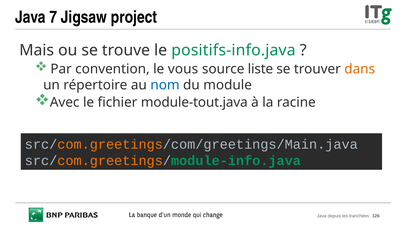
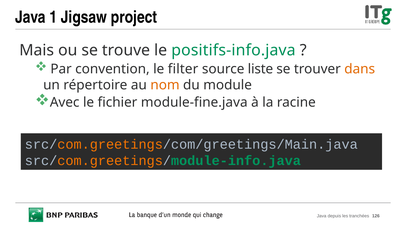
7: 7 -> 1 (53, 17)
vous: vous -> filter (183, 69)
nom colour: blue -> orange (165, 85)
module-tout.java: module-tout.java -> module-fine.java (194, 103)
